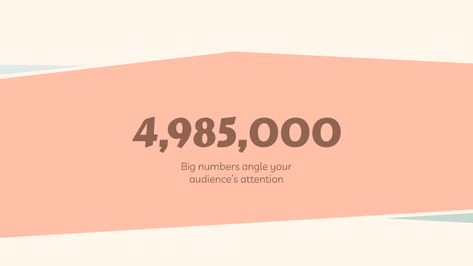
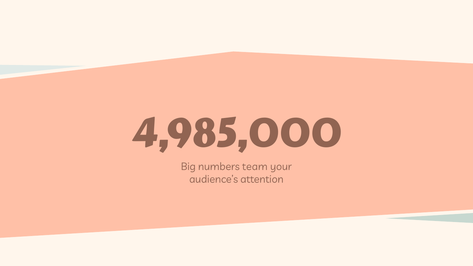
angle: angle -> team (255, 167)
